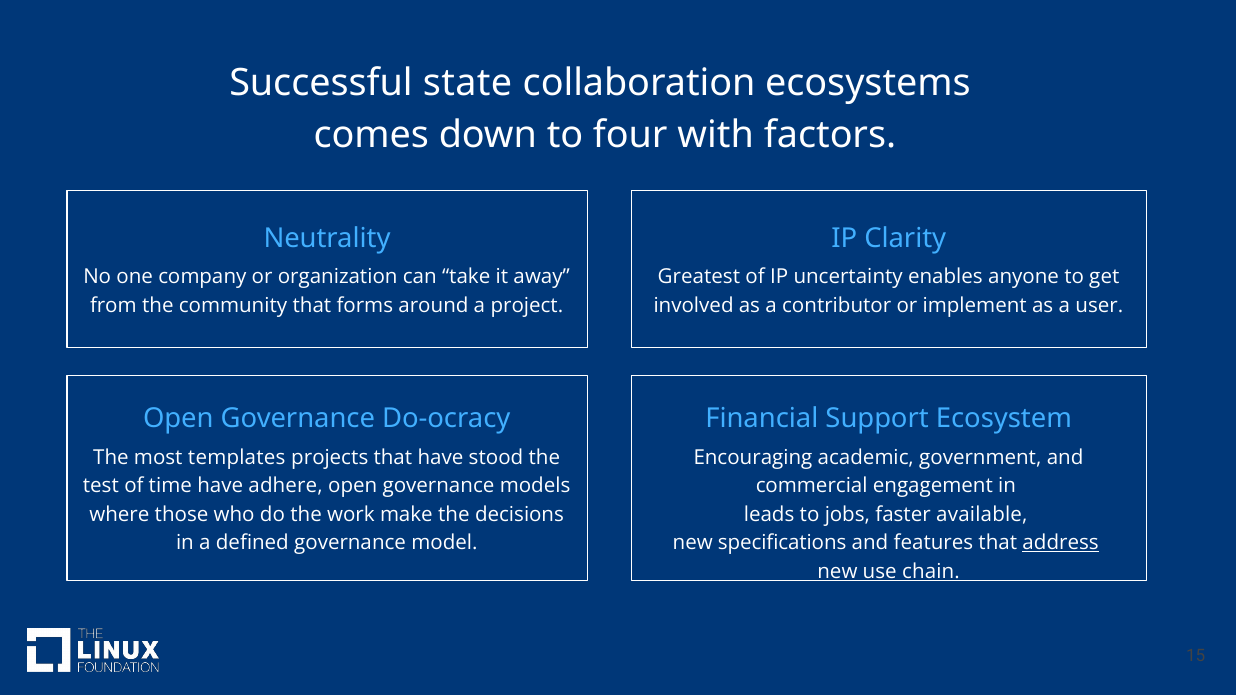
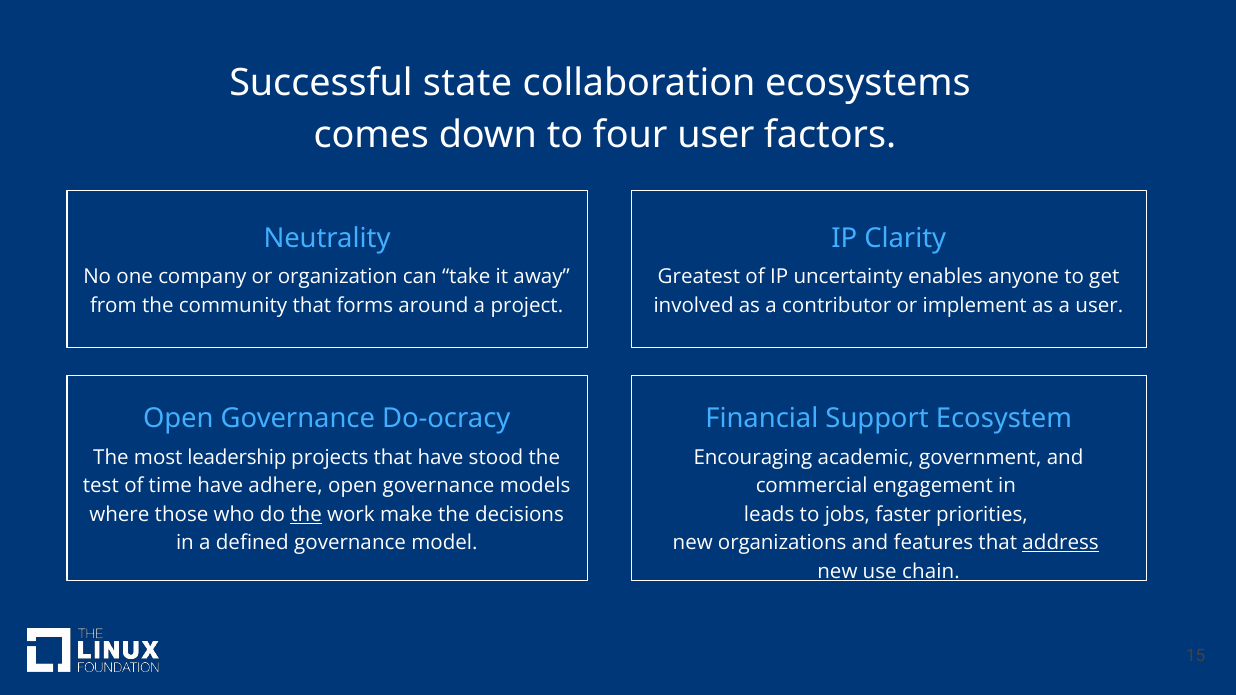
four with: with -> user (716, 135)
templates: templates -> leadership (237, 458)
the underline: none -> present (306, 515)
available: available -> priorities (982, 515)
specifications: specifications -> organizations (782, 543)
